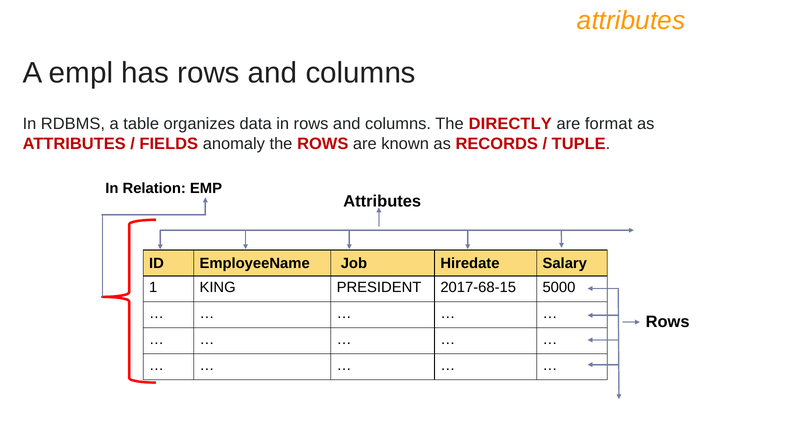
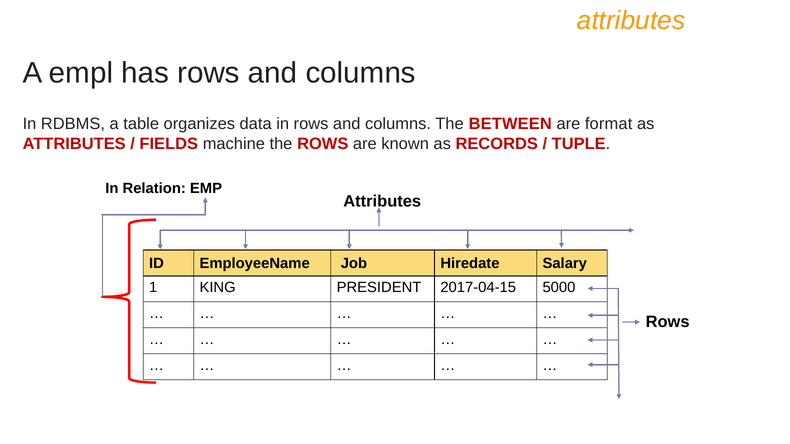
DIRECTLY: DIRECTLY -> BETWEEN (510, 124)
anomaly: anomaly -> machine (234, 144)
2017-68-15: 2017-68-15 -> 2017-04-15 (478, 288)
